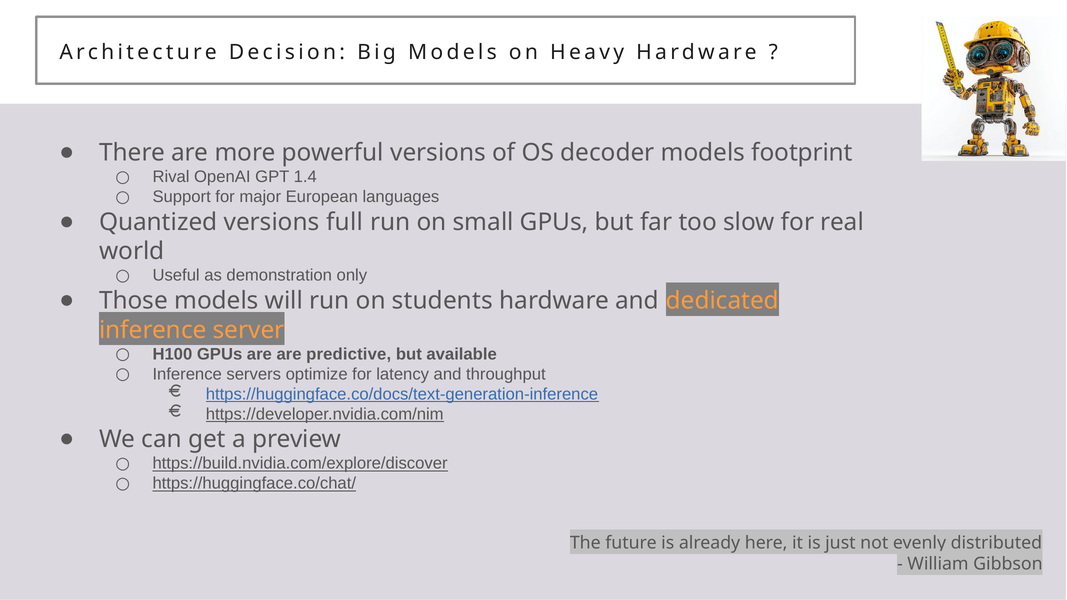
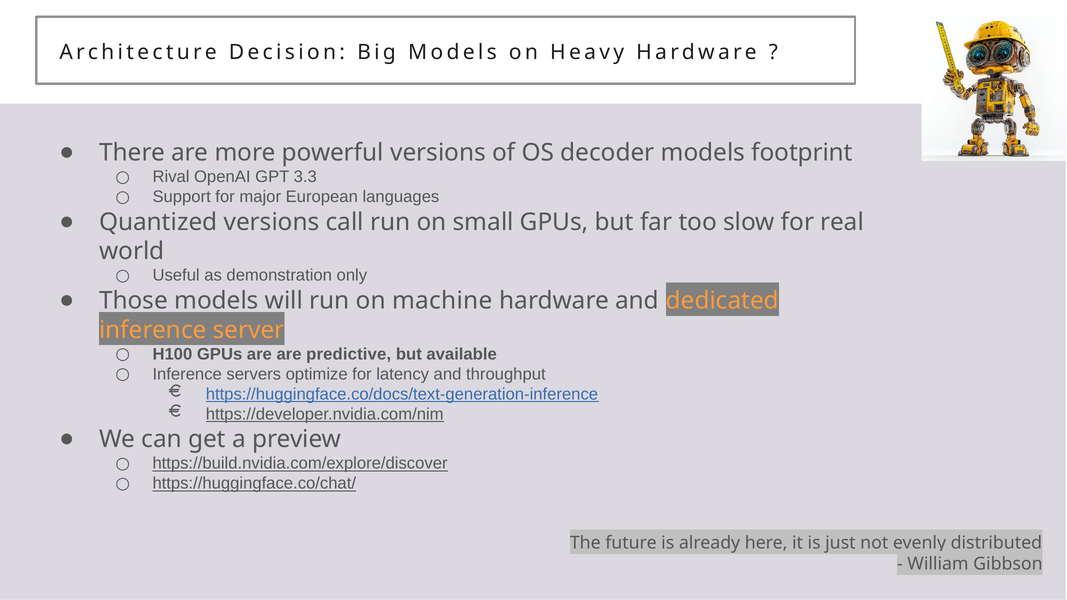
1.4: 1.4 -> 3.3 (305, 177)
full: full -> call (345, 222)
students: students -> machine (442, 301)
